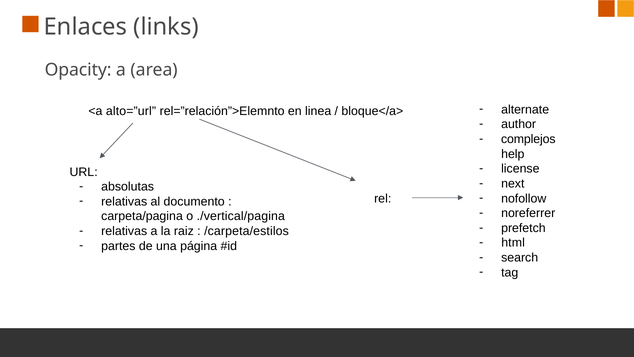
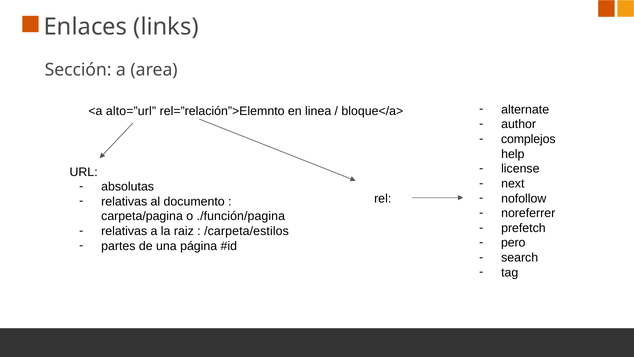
Opacity: Opacity -> Sección (78, 70)
./vertical/pagina: ./vertical/pagina -> ./función/pagina (241, 216)
html: html -> pero (513, 243)
